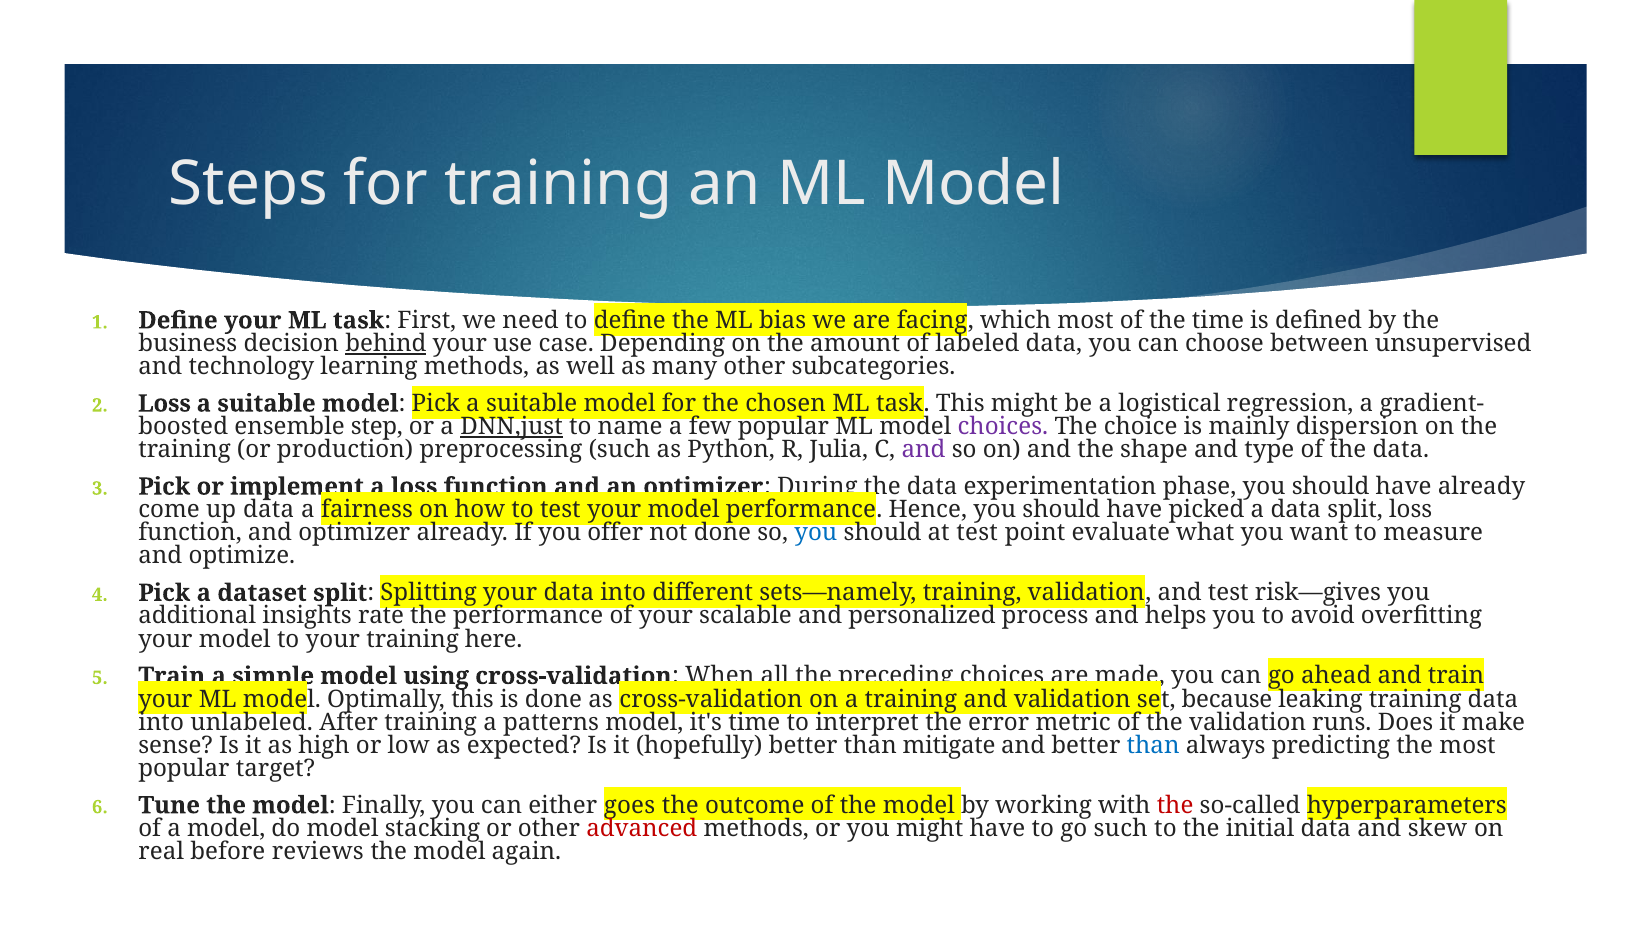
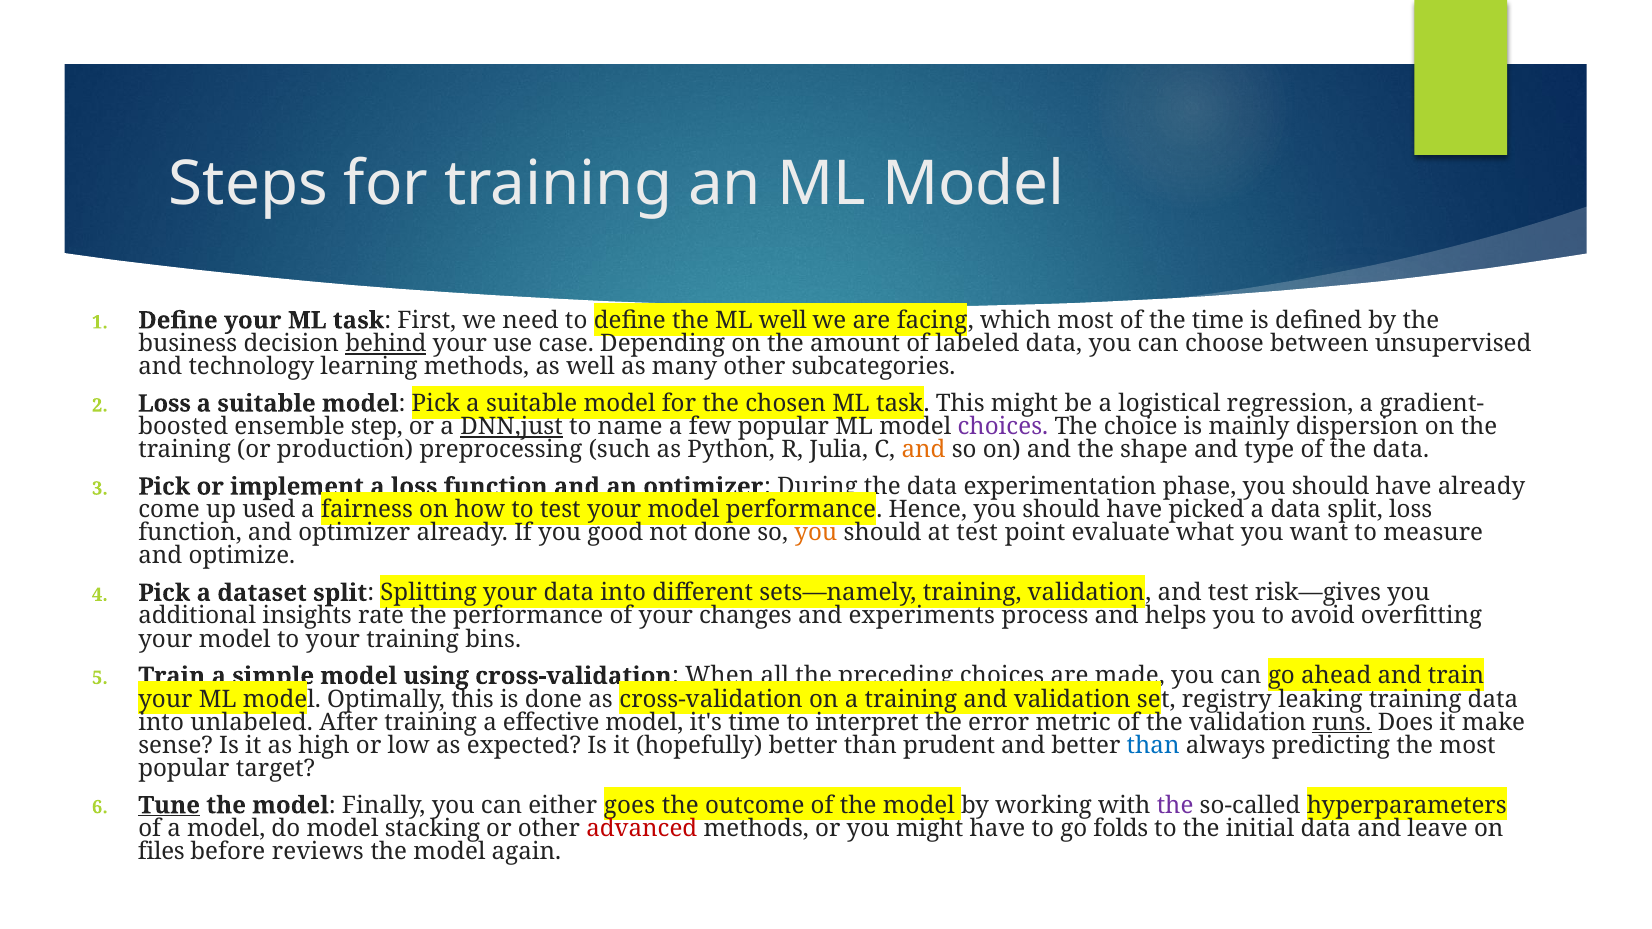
ML bias: bias -> well (783, 321)
and colour: purple -> orange (924, 450)
up data: data -> used (269, 510)
offer: offer -> good (615, 533)
you colour: blue -> orange (816, 533)
scalable: scalable -> changes (746, 616)
personalized: personalized -> experiments (922, 616)
here: here -> bins (493, 639)
because: because -> registry (1227, 699)
patterns: patterns -> effective (551, 722)
runs underline: none -> present (1342, 722)
mitigate: mitigate -> prudent (949, 746)
Tune underline: none -> present (169, 806)
the colour: red -> purple (1175, 806)
go such: such -> folds (1121, 829)
skew: skew -> leave (1438, 829)
real: real -> files (161, 852)
